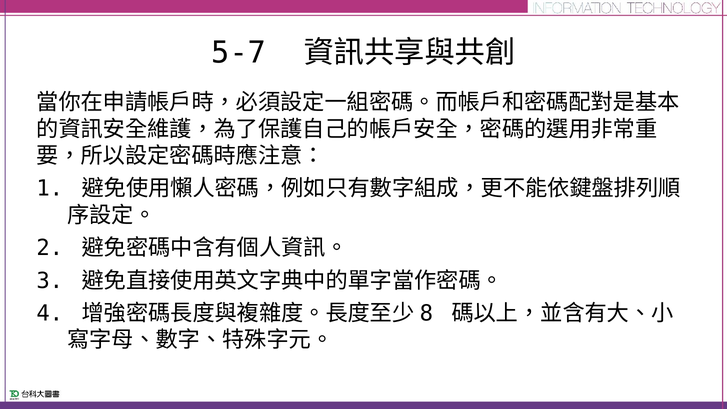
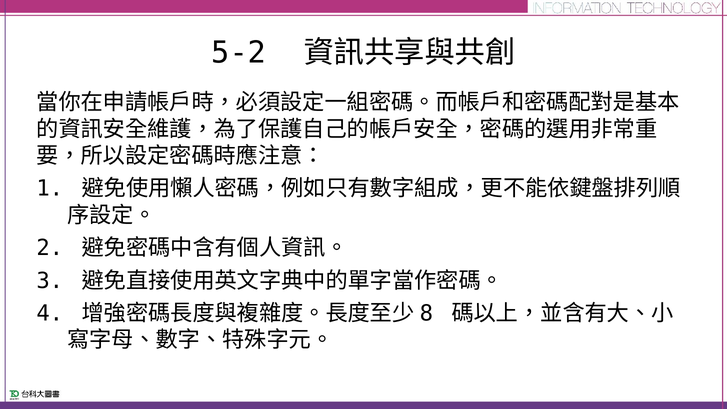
5-7: 5-7 -> 5-2 (239, 53)
